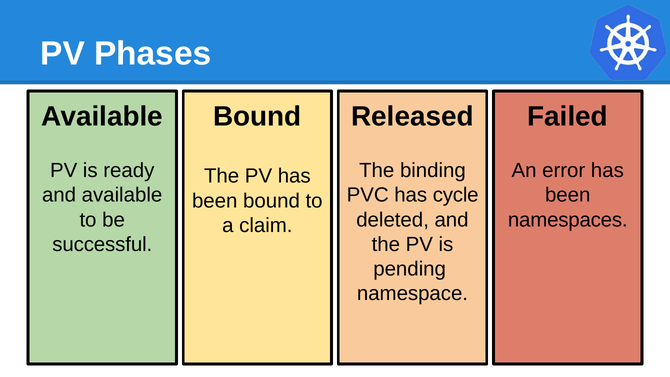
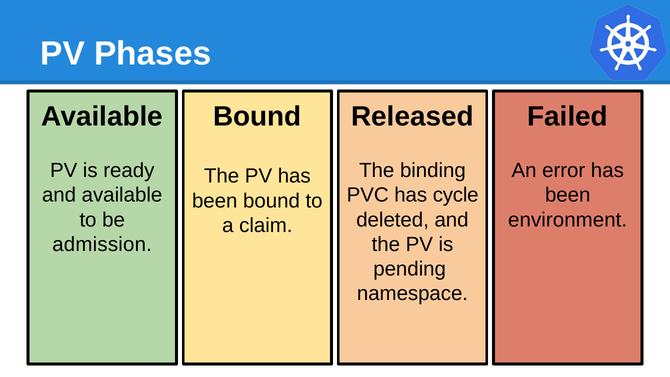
namespaces: namespaces -> environment (568, 220)
successful: successful -> admission (102, 244)
